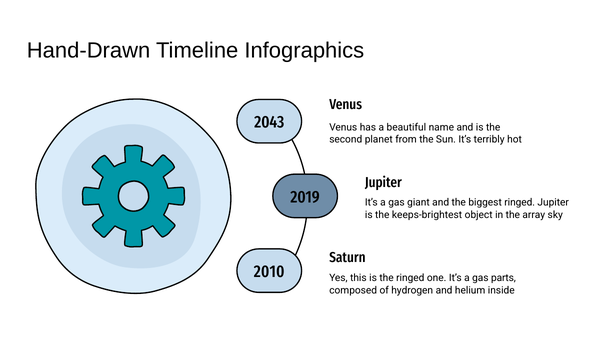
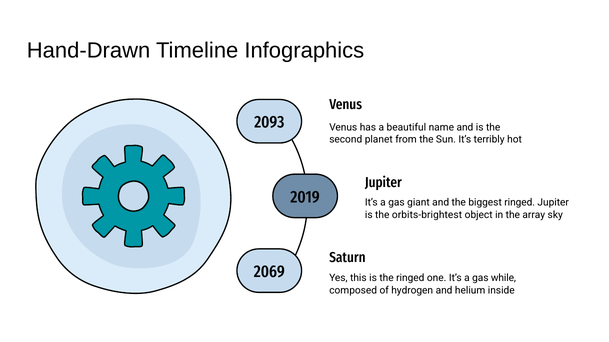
2043: 2043 -> 2093 (269, 123)
keeps-brightest: keeps-brightest -> orbits-brightest (427, 215)
2010: 2010 -> 2069 (269, 272)
parts: parts -> while (503, 279)
